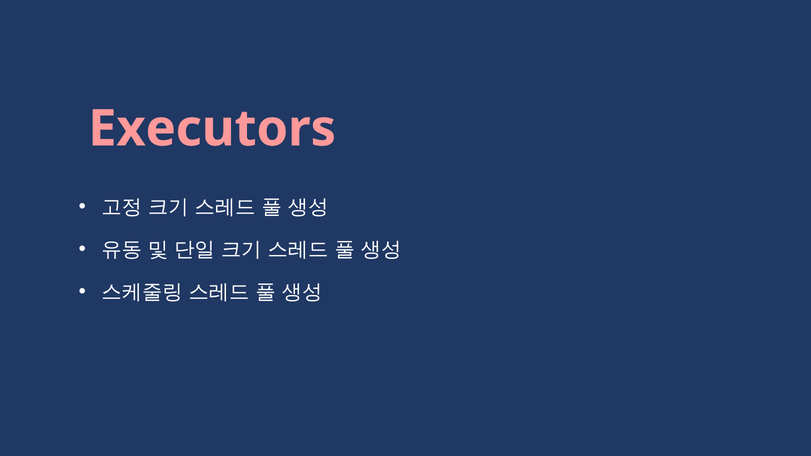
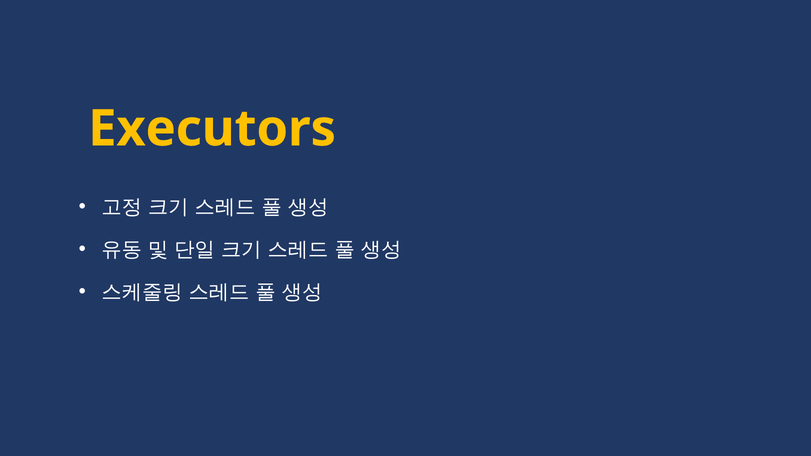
Executors colour: pink -> yellow (212, 129)
